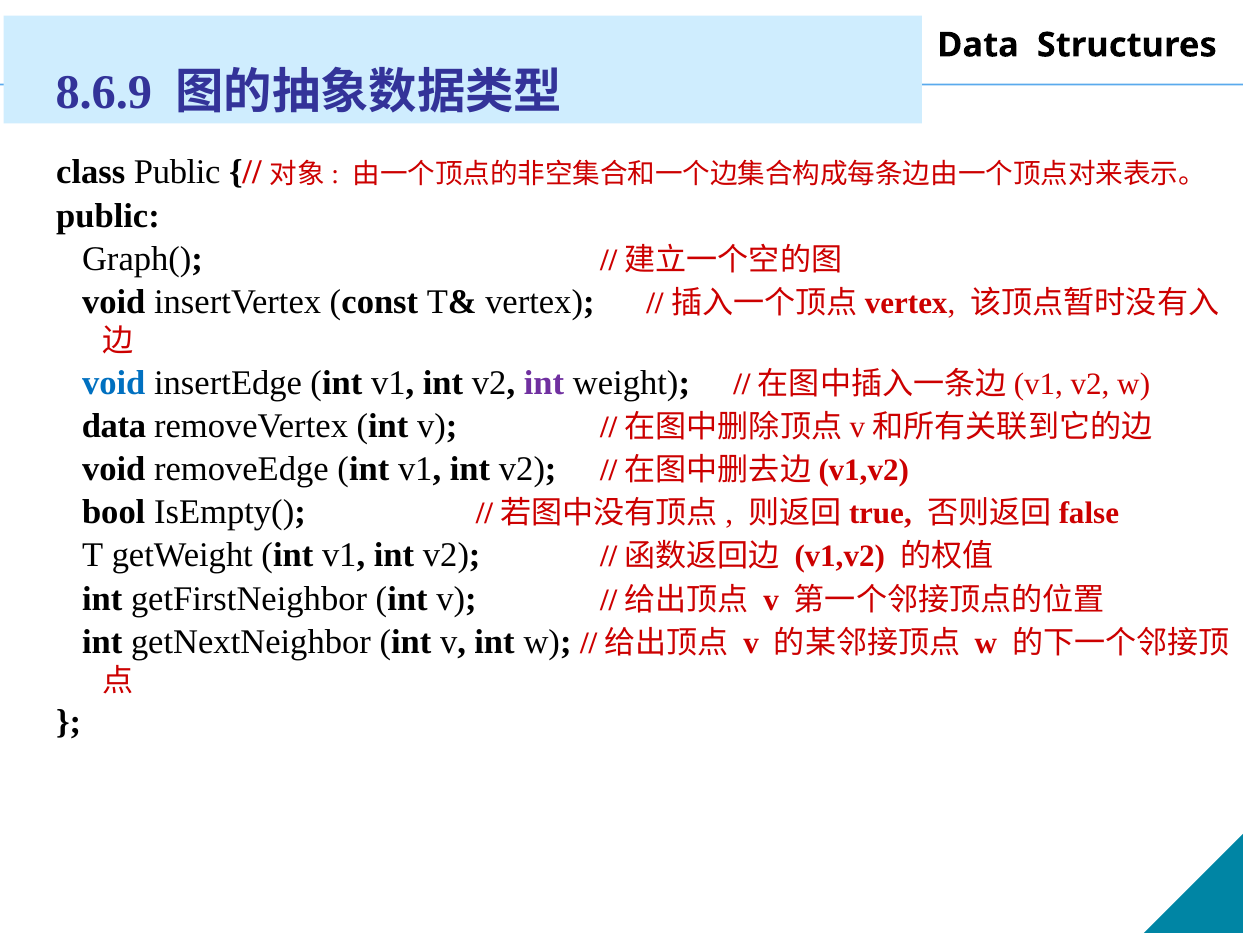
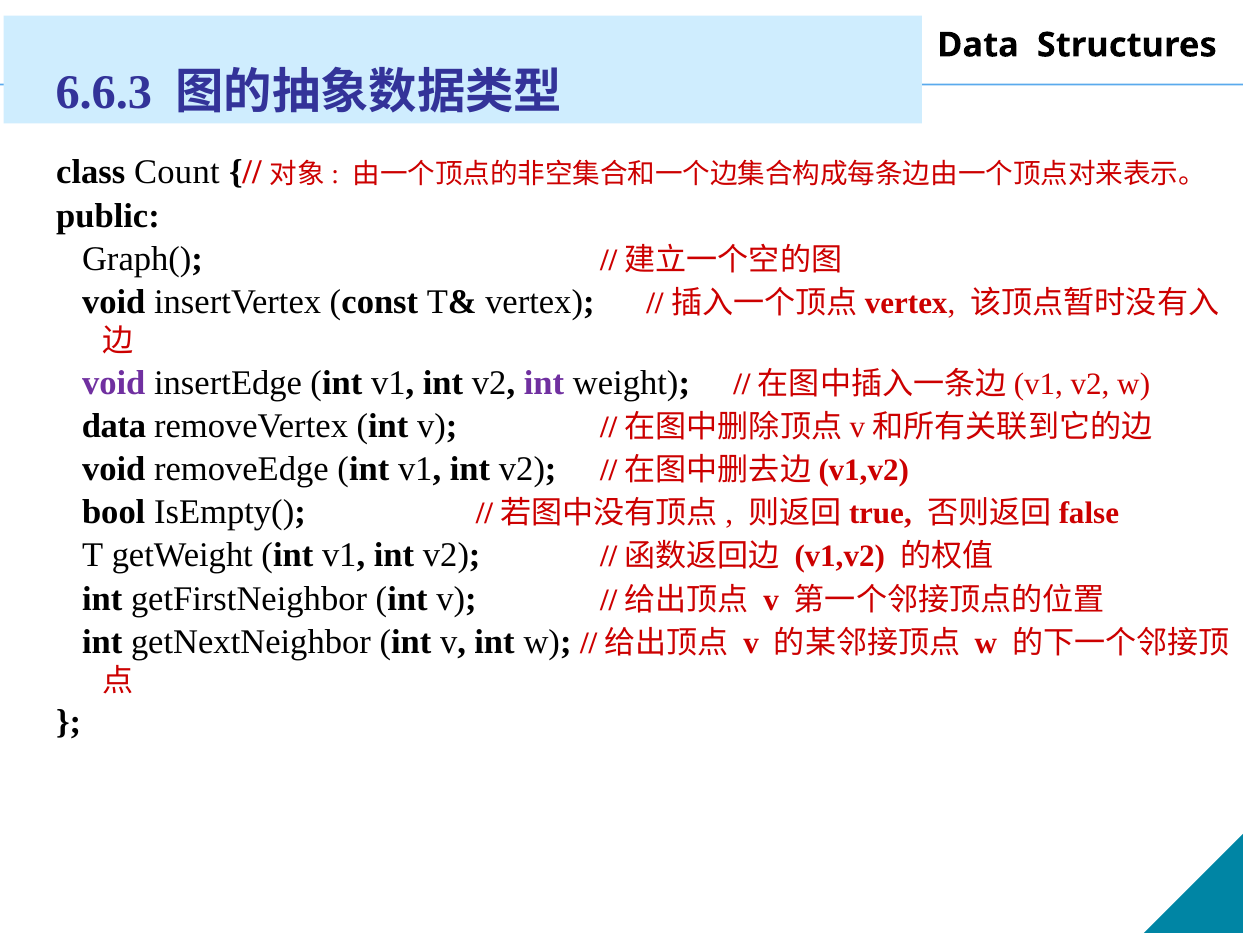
8.6.9: 8.6.9 -> 6.6.3 (104, 92)
class Public: Public -> Count (177, 172)
void colour: blue -> purple (114, 382)
